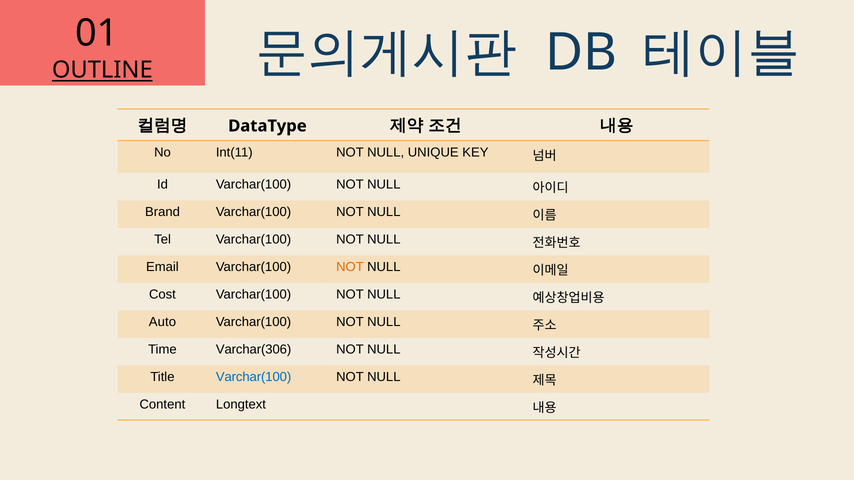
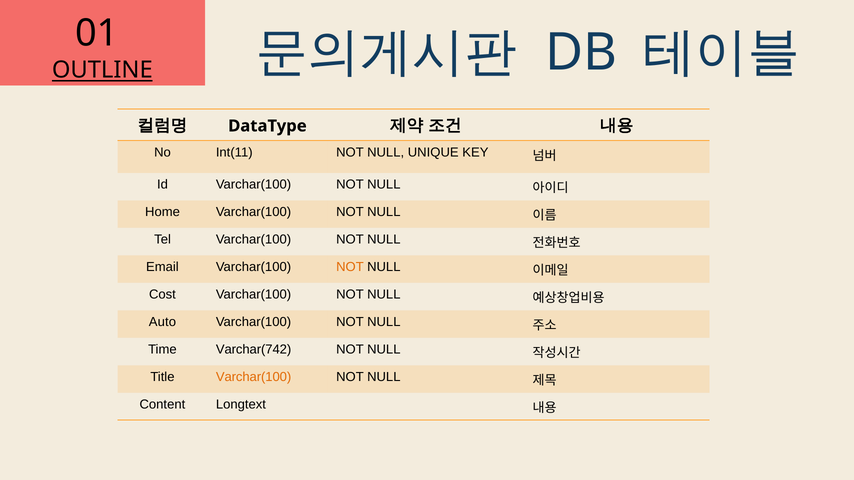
Brand: Brand -> Home (162, 212)
Varchar(306: Varchar(306 -> Varchar(742 (254, 350)
Varchar(100 colour: blue -> orange (254, 377)
